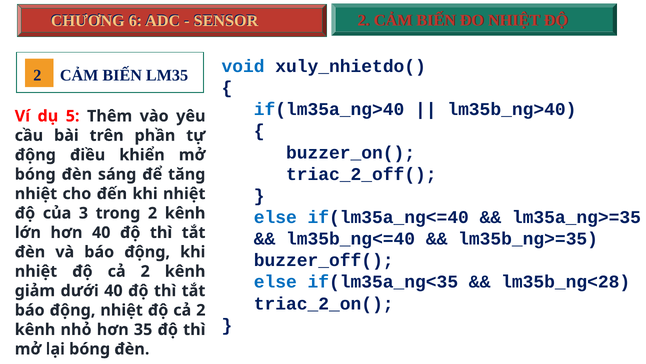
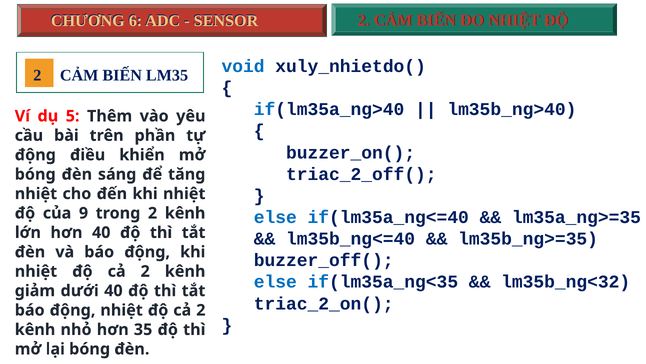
3: 3 -> 9 (83, 213)
lm35b_ng<28: lm35b_ng<28 -> lm35b_ng<32 (566, 282)
